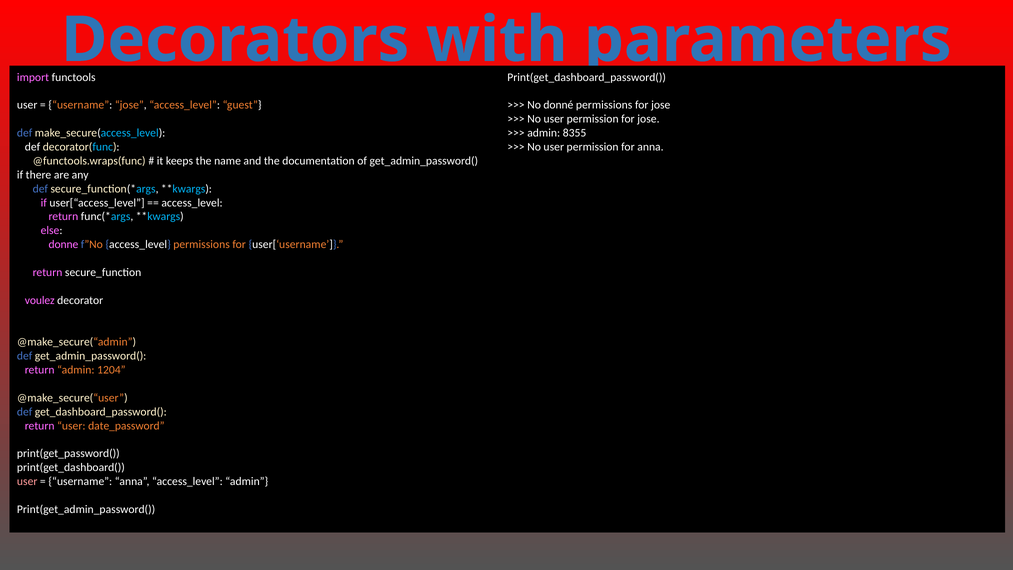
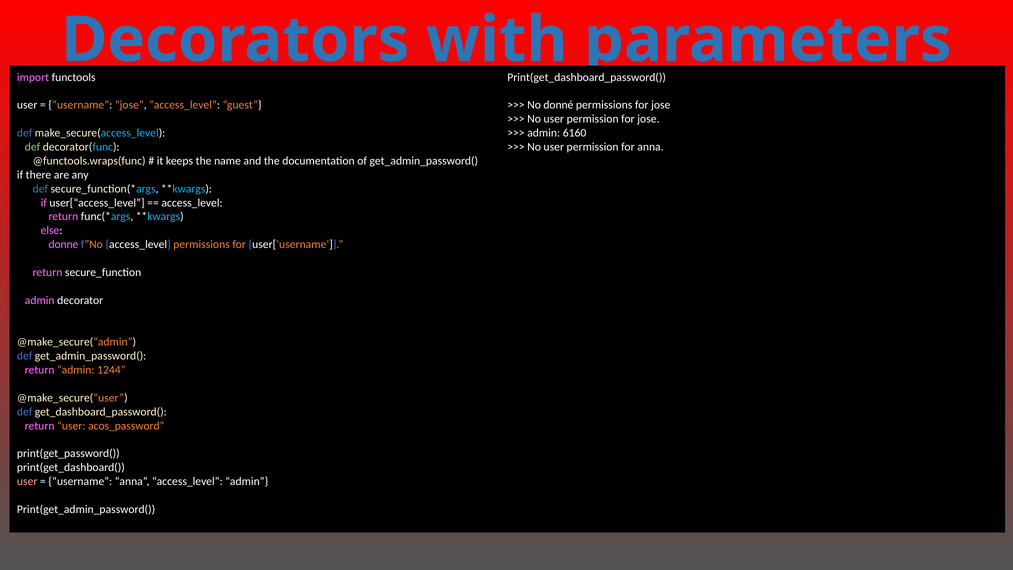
8355: 8355 -> 6160 (575, 133)
def colour: white -> light green (32, 147)
voulez: voulez -> admin (40, 300)
1204: 1204 -> 1244 (111, 370)
date_password: date_password -> acos_password (126, 426)
